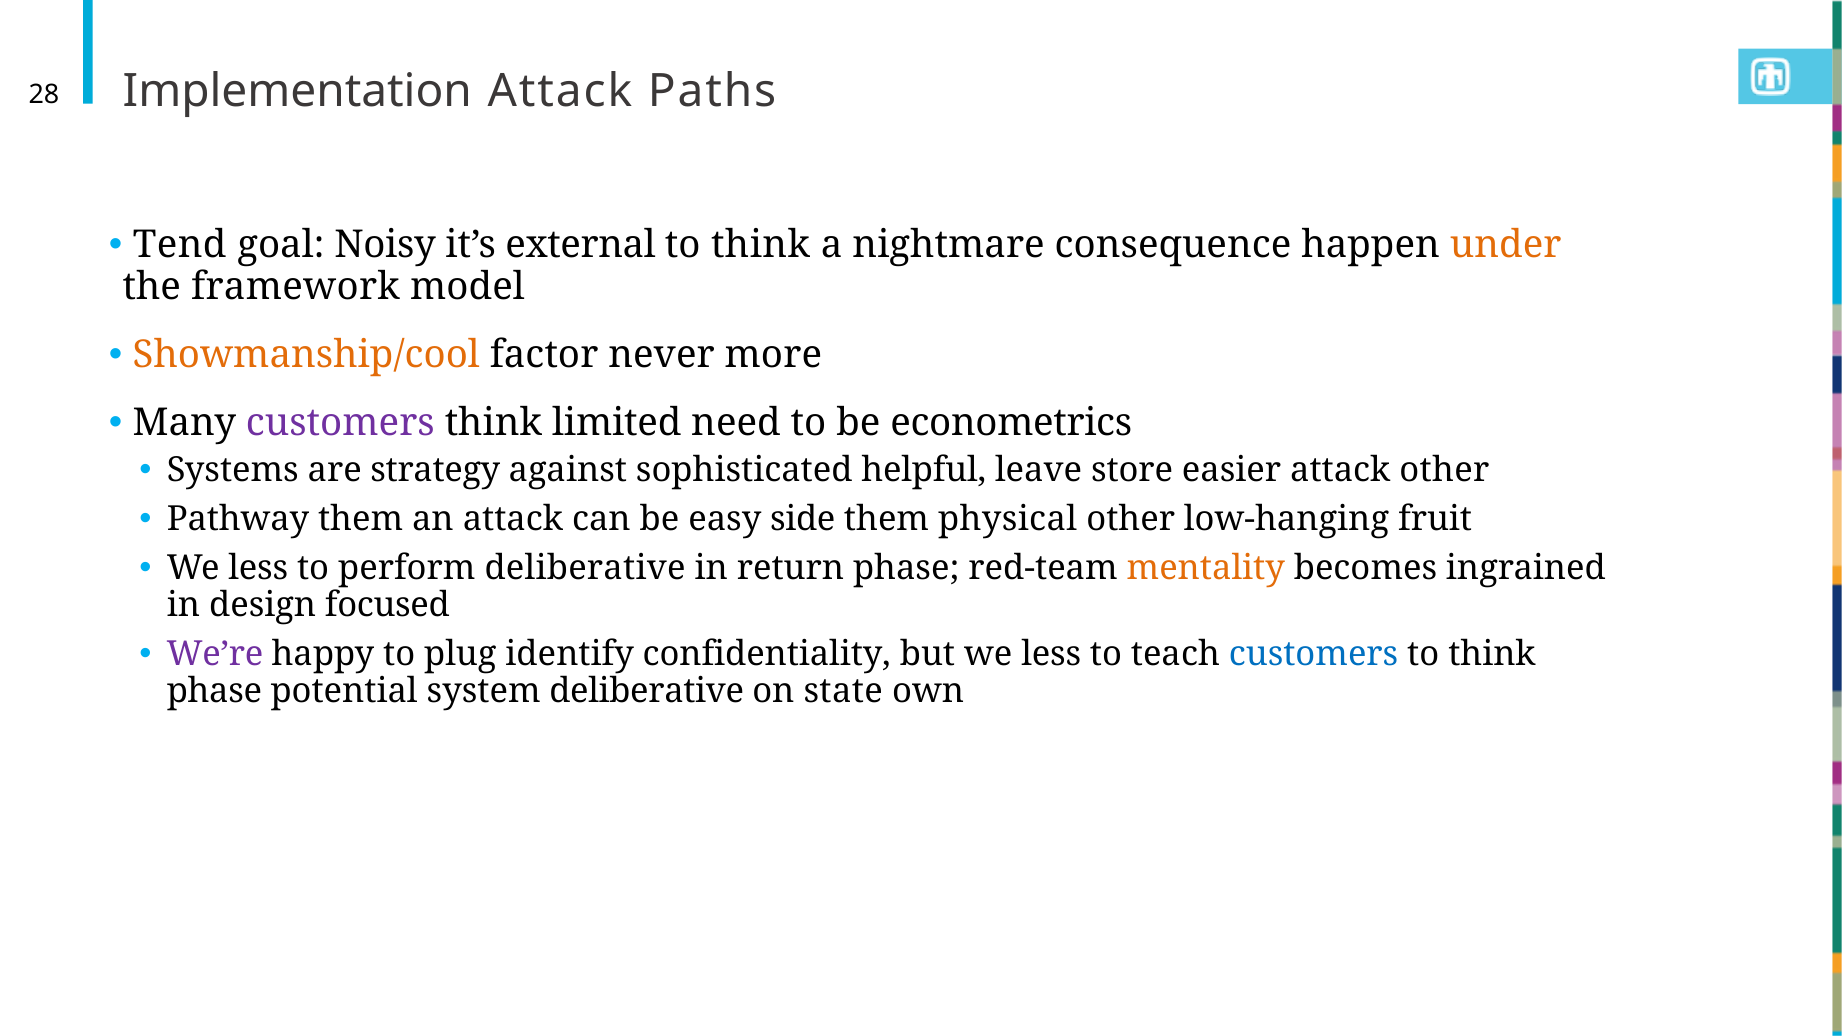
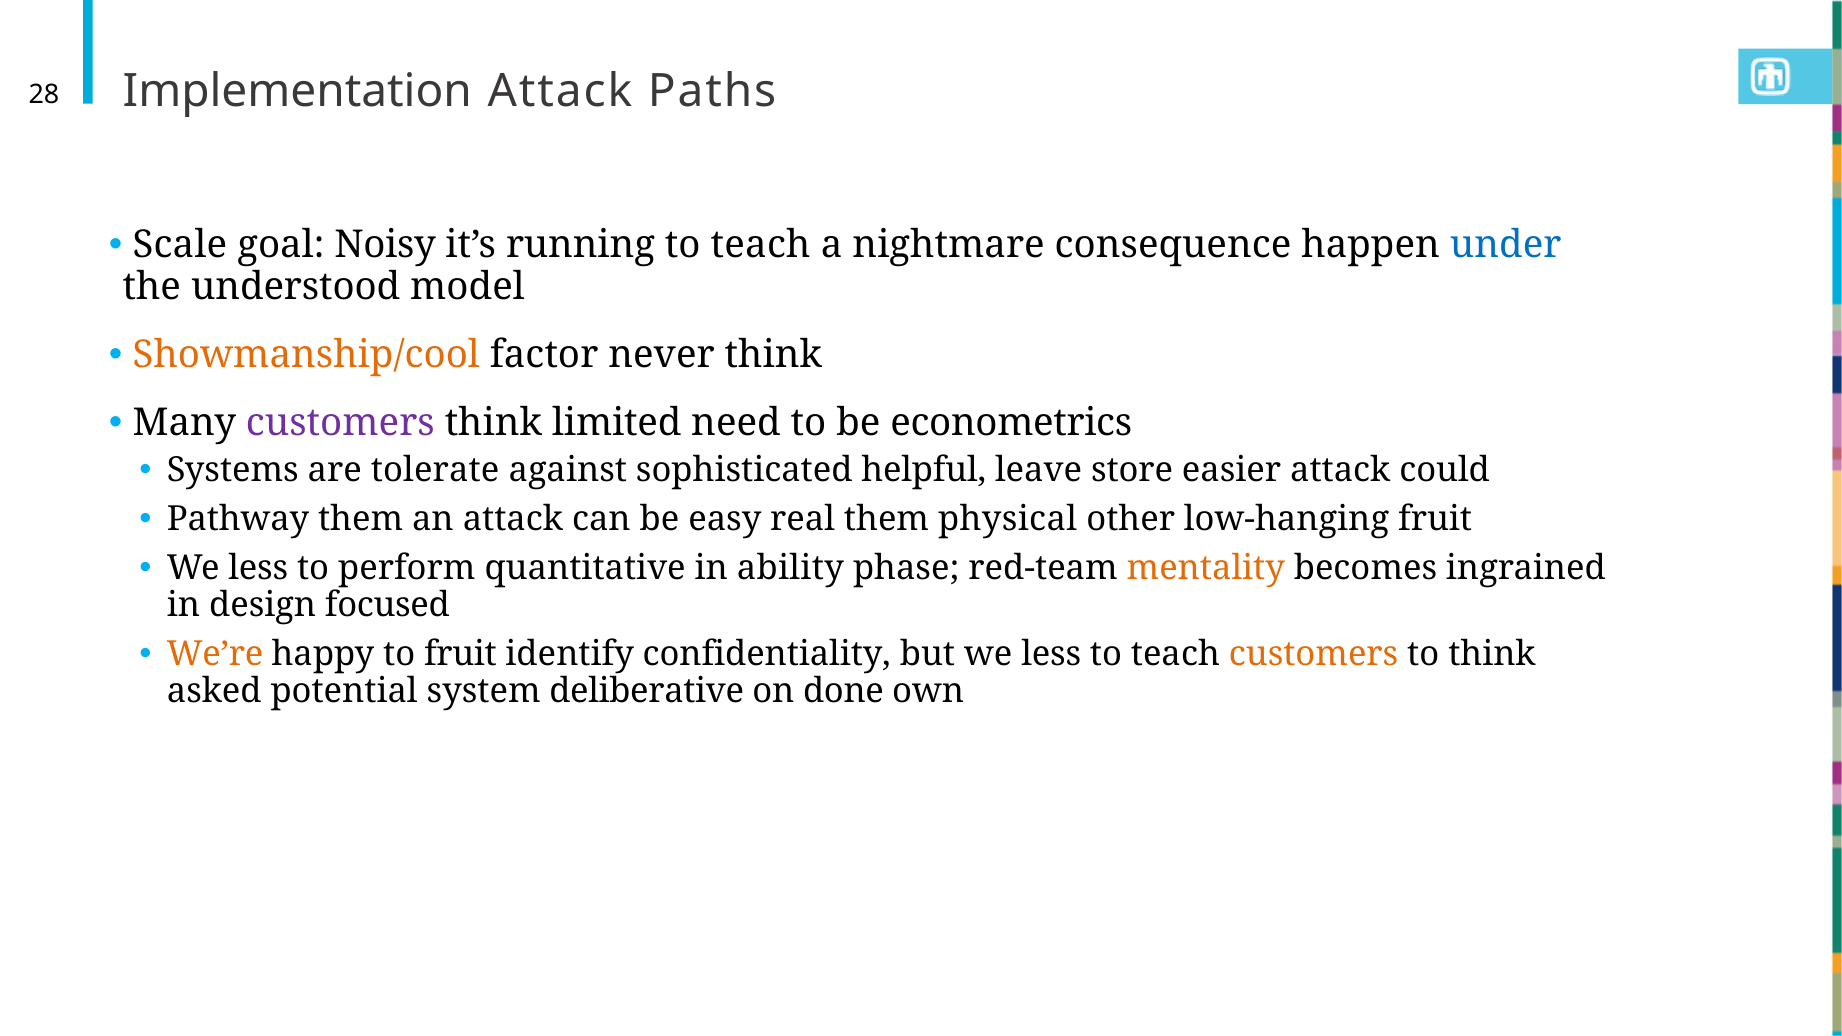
Tend: Tend -> Scale (180, 245)
external: external -> running (580, 245)
think: think -> teach (761, 245)
under colour: orange -> blue (1506, 245)
framework: framework -> understood (296, 287)
never more: more -> think (773, 355)
strategy: strategy -> tolerate (435, 470)
attack other: other -> could (1445, 470)
side: side -> real (803, 519)
perform deliberative: deliberative -> quantitative (585, 568)
return: return -> ability (790, 568)
We’re colour: purple -> orange (215, 654)
to plug: plug -> fruit (460, 654)
customers colour: blue -> orange (1314, 654)
phase: phase -> asked (214, 692)
state: state -> done (844, 692)
